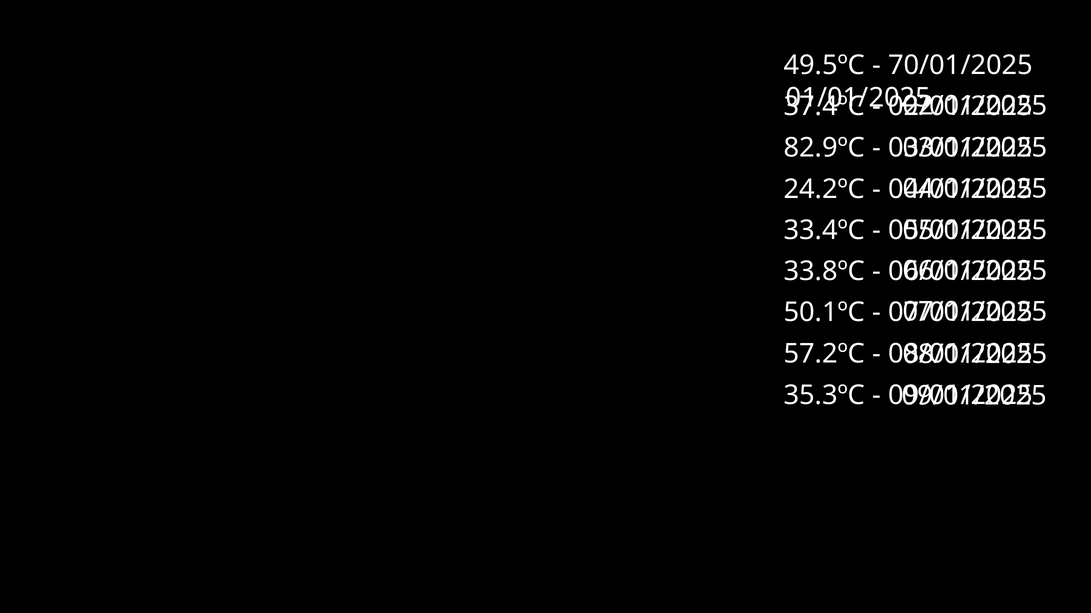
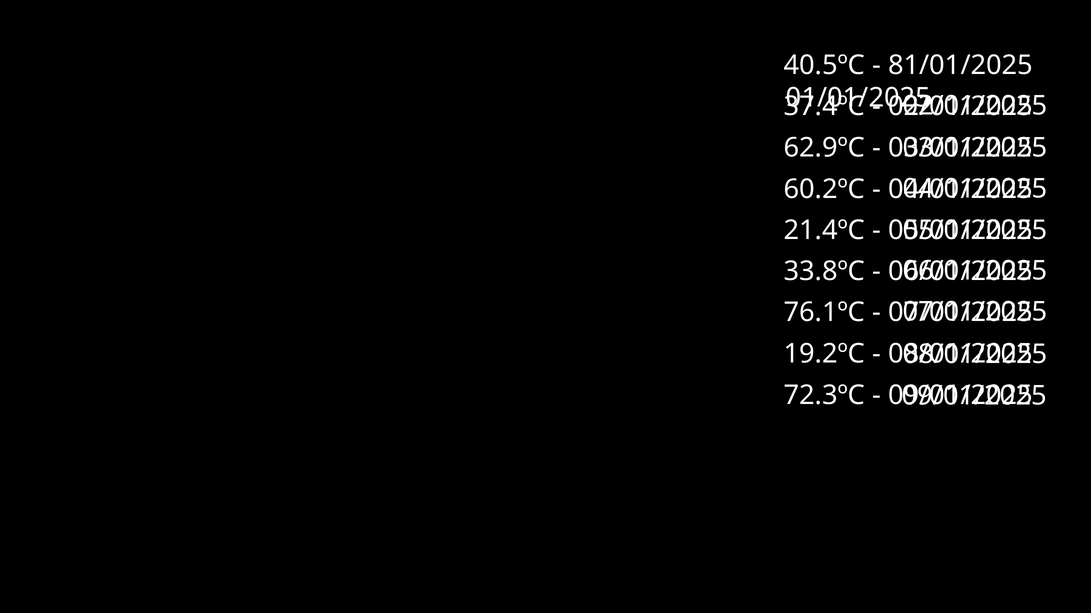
49.5ºC: 49.5ºC -> 40.5ºC (824, 65)
70/01/2025: 70/01/2025 -> 81/01/2025 (961, 65)
82.9ºC: 82.9ºC -> 62.9ºC (824, 148)
24.2ºC: 24.2ºC -> 60.2ºC (824, 189)
33.4ºC: 33.4ºC -> 21.4ºC (824, 231)
50.1ºC: 50.1ºC -> 76.1ºC (824, 313)
57.2ºC: 57.2ºC -> 19.2ºC (824, 354)
35.3ºC: 35.3ºC -> 72.3ºC (824, 396)
